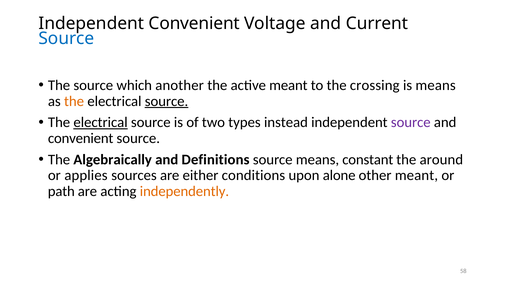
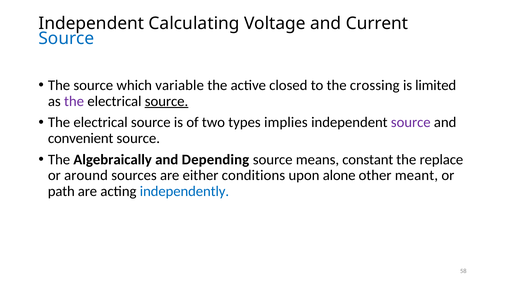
Independent Convenient: Convenient -> Calculating (194, 23)
another: another -> variable (180, 85)
active meant: meant -> closed (288, 85)
is means: means -> limited (436, 85)
the colour: orange -> purple (74, 101)
electrical underline: present -> none (101, 122)
instead: instead -> implies (286, 122)
Definitions: Definitions -> Depending (215, 160)
around: around -> replace (441, 160)
applies: applies -> around (86, 175)
independently colour: orange -> blue (184, 191)
